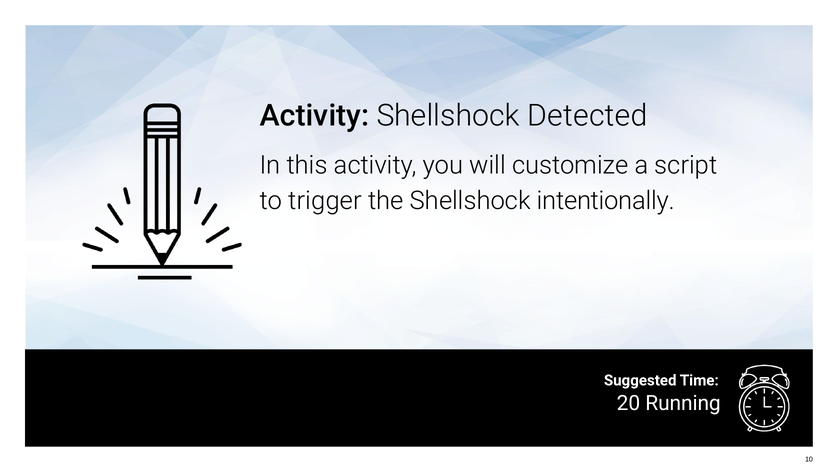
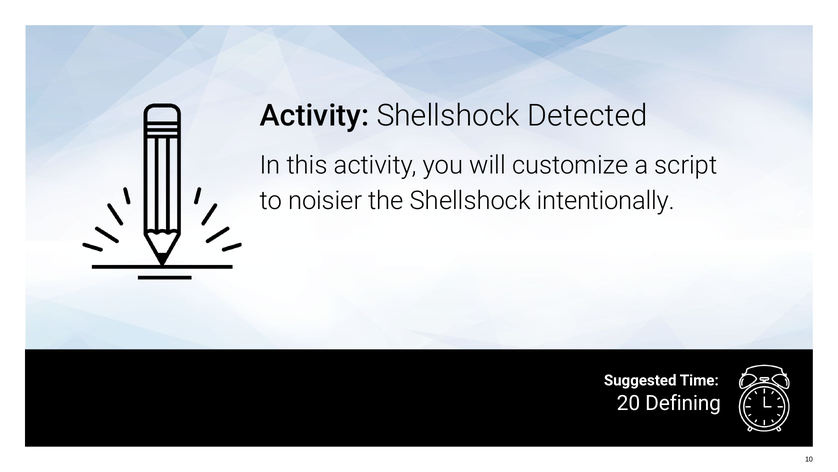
trigger: trigger -> noisier (325, 201)
Running: Running -> Defining (683, 403)
